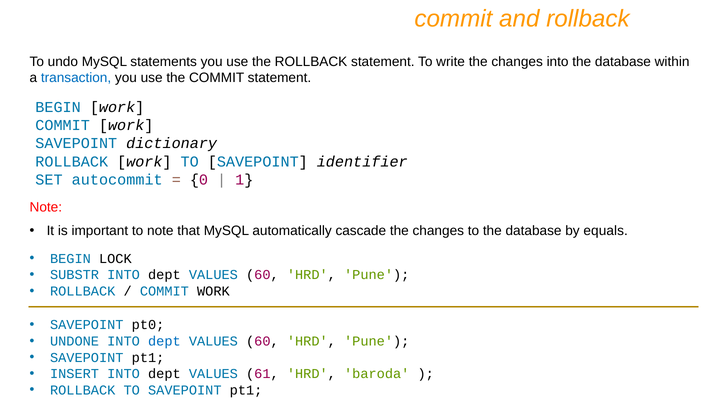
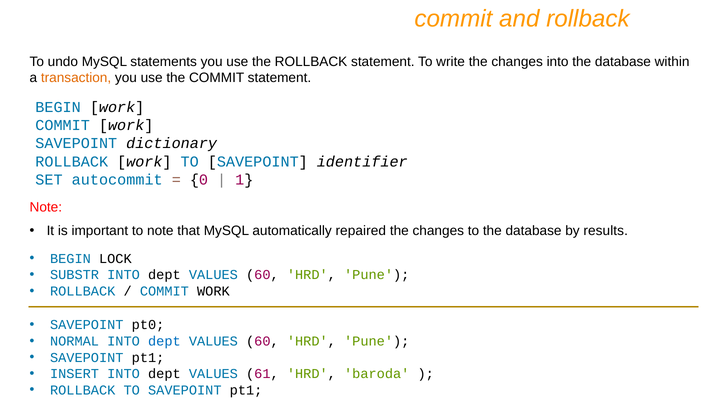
transaction colour: blue -> orange (76, 78)
cascade: cascade -> repaired (361, 231)
equals: equals -> results (606, 231)
UNDONE: UNDONE -> NORMAL (75, 342)
